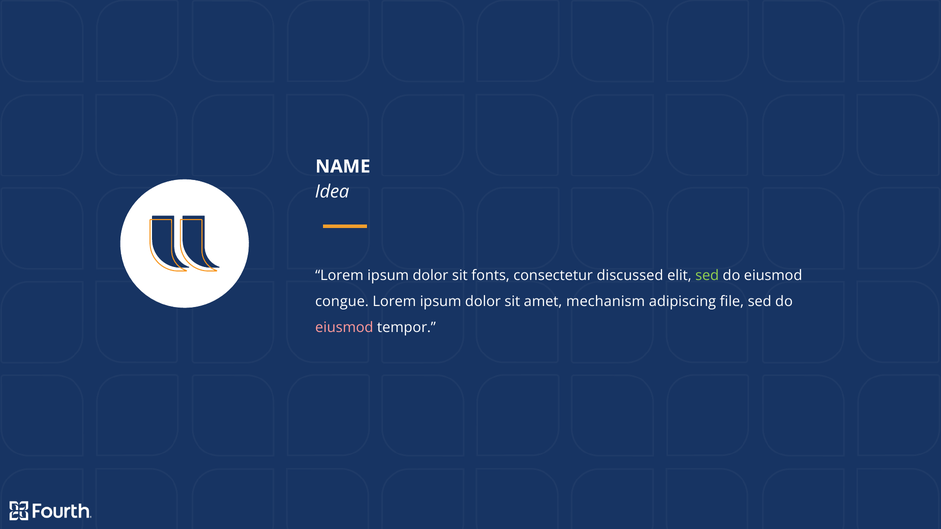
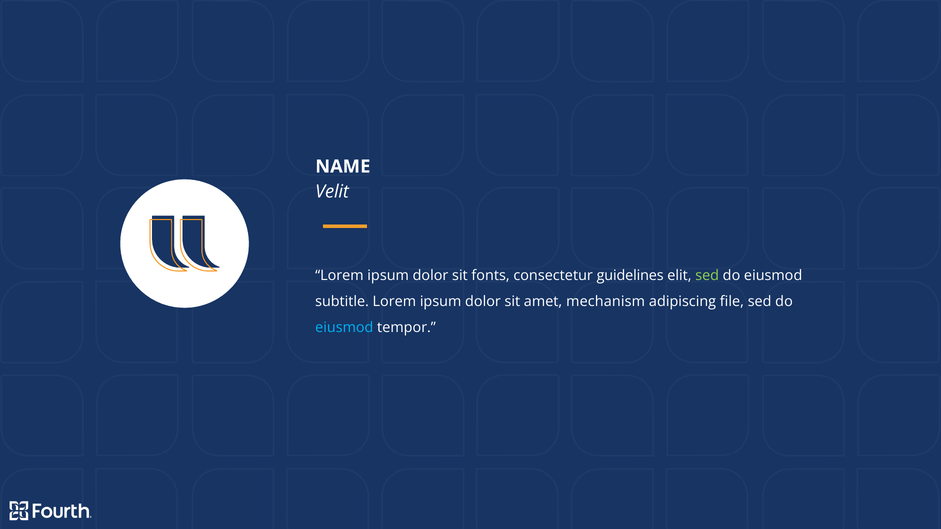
Idea: Idea -> Velit (332, 192)
discussed: discussed -> guidelines (630, 276)
congue: congue -> subtitle (342, 302)
eiusmod colour: pink -> light blue (344, 328)
